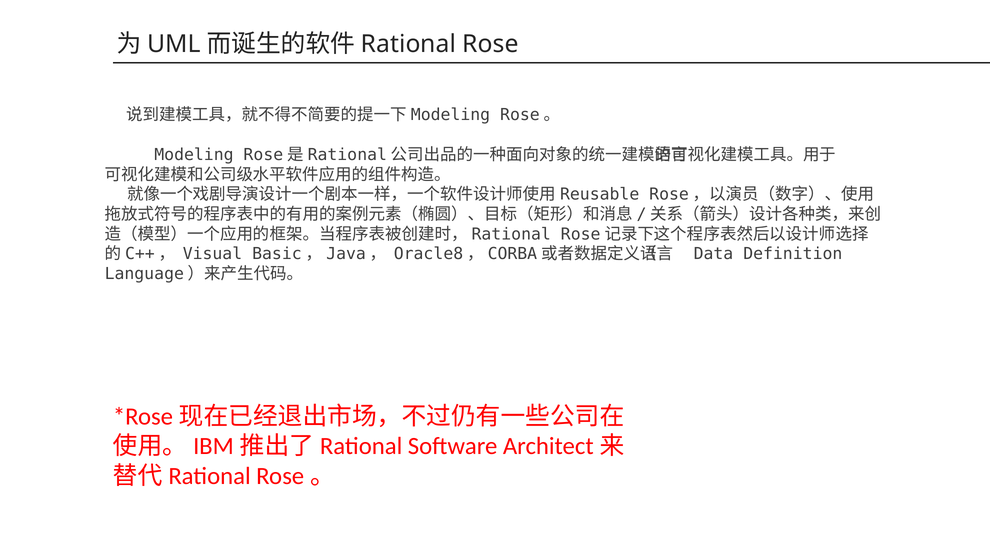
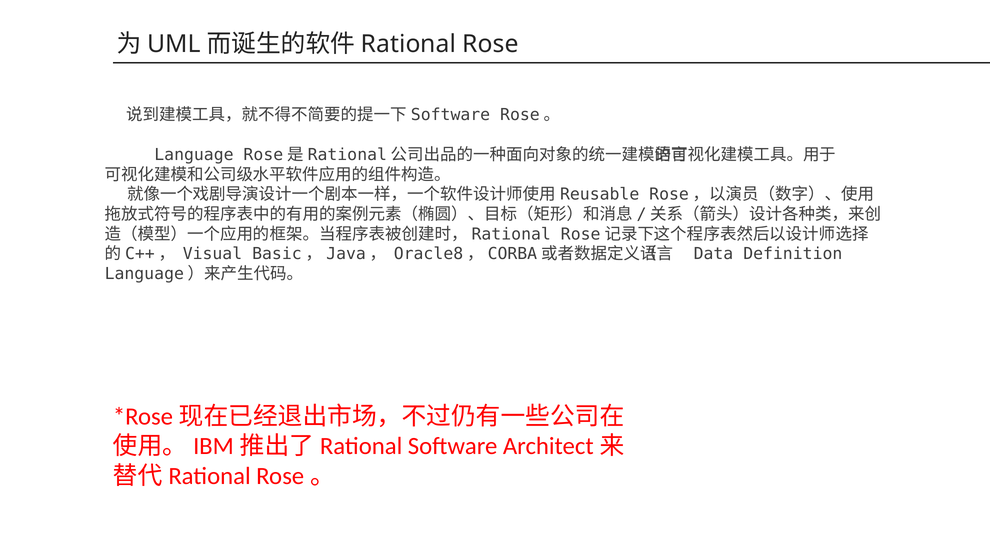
Modeling: Modeling -> Software (451, 115)
Modeling: Modeling -> Language (194, 155)
